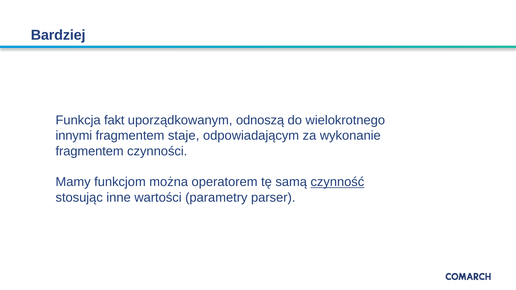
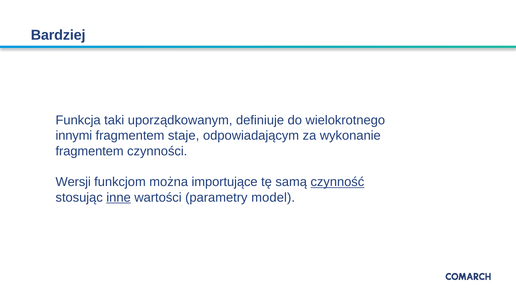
fakt: fakt -> taki (114, 120)
odnoszą: odnoszą -> definiuje (260, 120)
Mamy: Mamy -> Wersji (73, 182)
operatorem: operatorem -> importujące (225, 182)
inne underline: none -> present (119, 198)
parser: parser -> model (273, 198)
